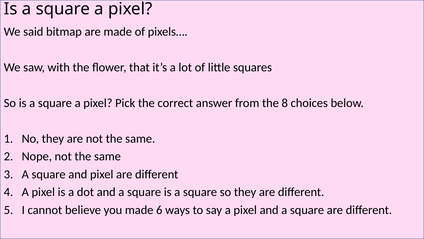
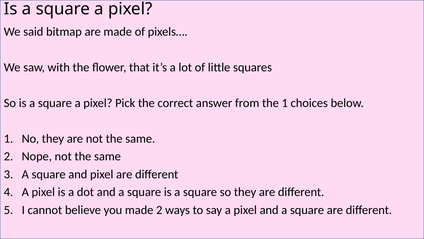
the 8: 8 -> 1 (285, 103)
made 6: 6 -> 2 (159, 210)
